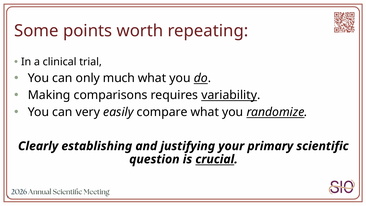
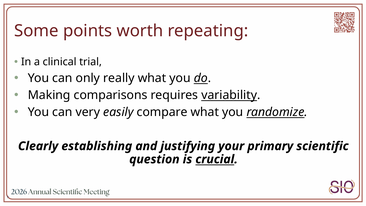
much: much -> really (119, 78)
